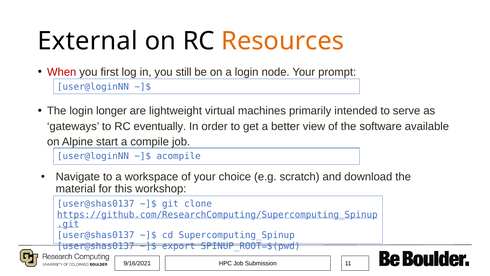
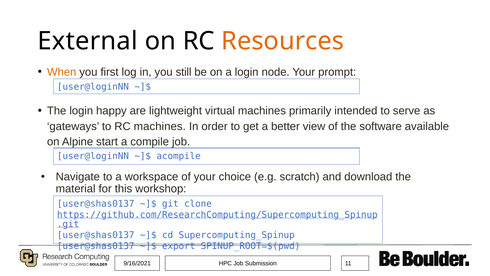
When colour: red -> orange (62, 72)
longer: longer -> happy (111, 111)
RC eventually: eventually -> machines (160, 126)
